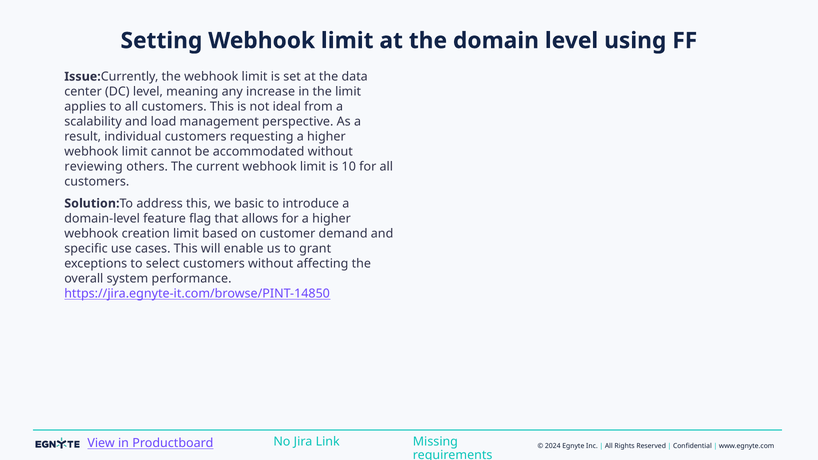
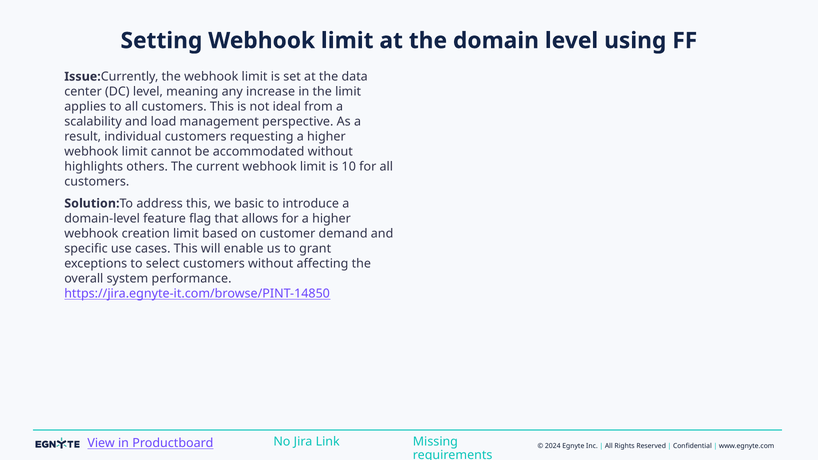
reviewing: reviewing -> highlights (94, 167)
